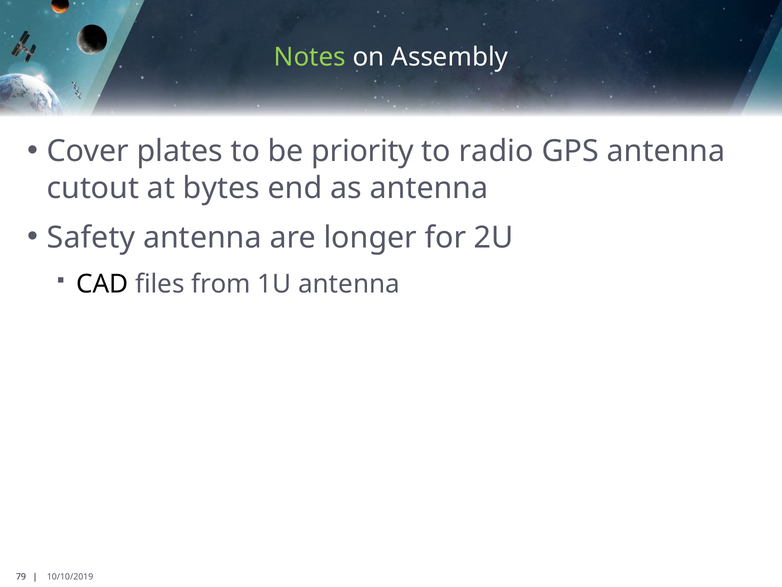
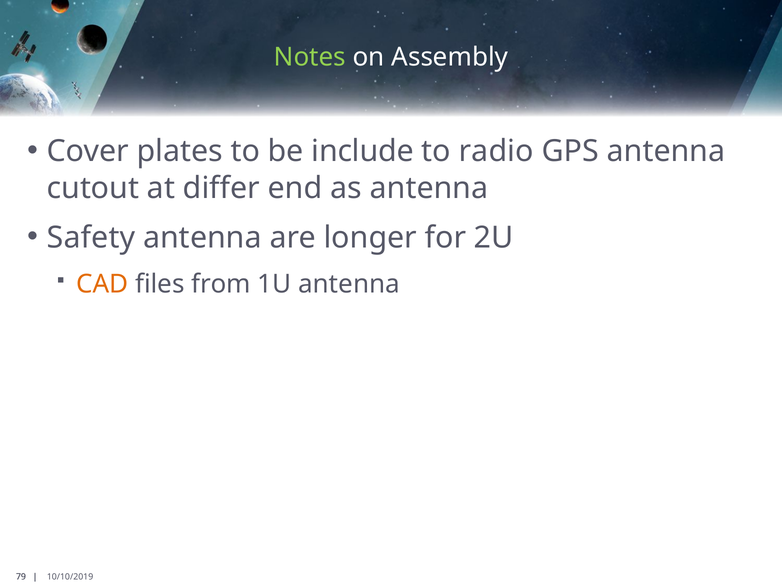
priority: priority -> include (363, 151)
bytes: bytes -> differ (221, 188)
CAD colour: black -> orange (102, 284)
